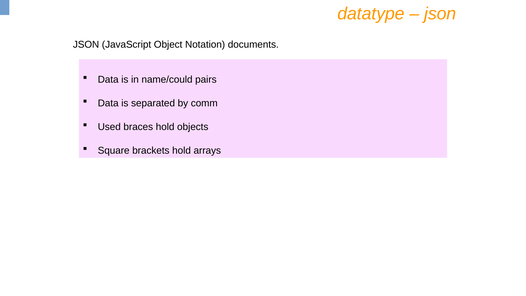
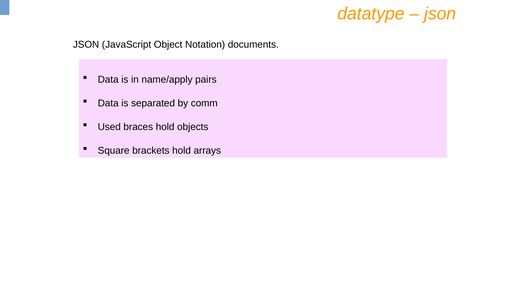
name/could: name/could -> name/apply (167, 80)
